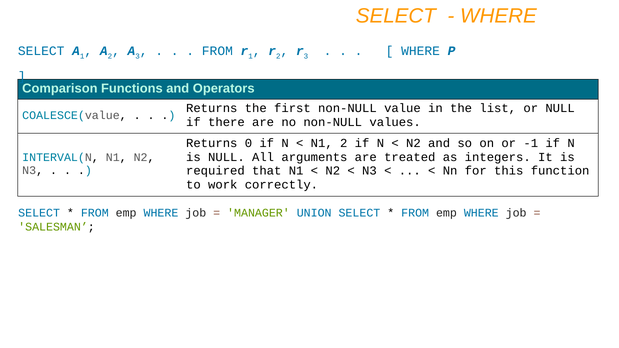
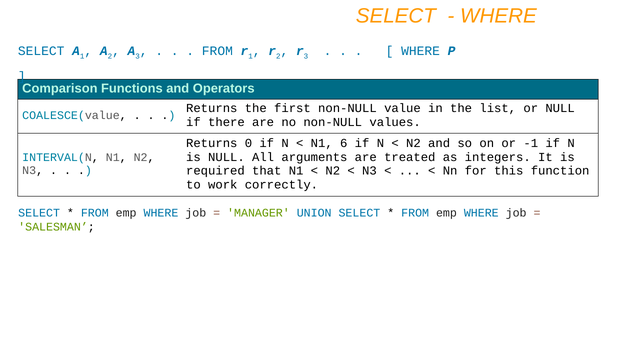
N1 2: 2 -> 6 (344, 143)
